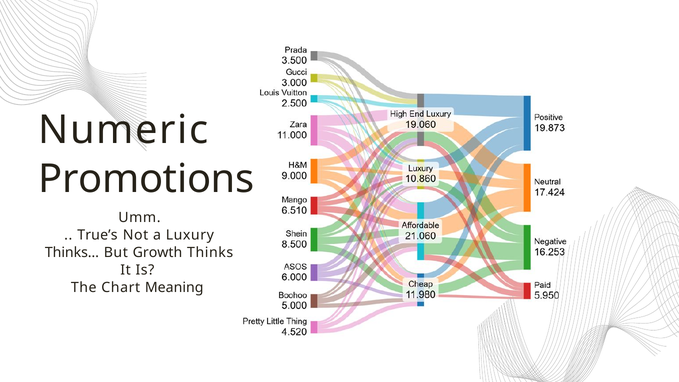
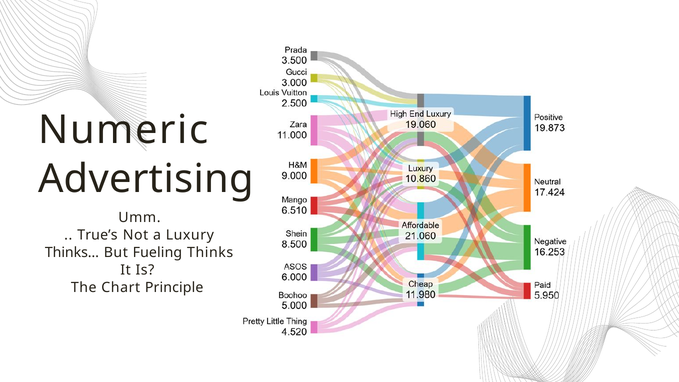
Promotions: Promotions -> Advertising (146, 179)
Growth: Growth -> Fueling (157, 252)
Meaning: Meaning -> Principle (174, 288)
